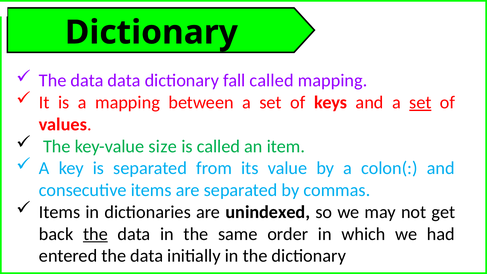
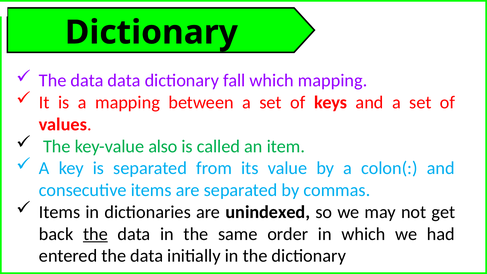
fall called: called -> which (272, 81)
set underline: present -> none (420, 102)
size: size -> also (163, 146)
